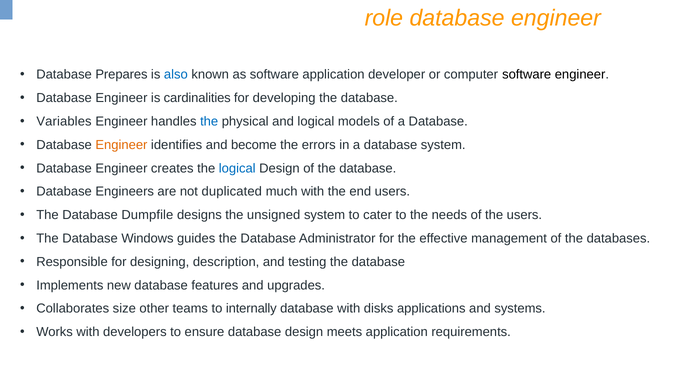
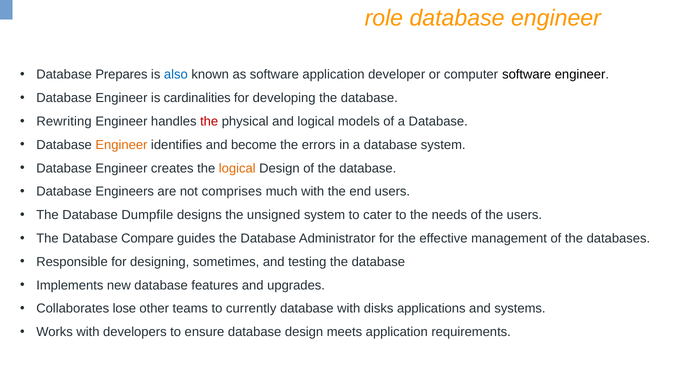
Variables: Variables -> Rewriting (64, 121)
the colour: blue -> red (209, 121)
logical colour: blue -> orange (237, 168)
duplicated: duplicated -> comprises (232, 192)
Windows: Windows -> Compare (147, 238)
description: description -> sometimes (226, 262)
size: size -> lose (124, 309)
internally: internally -> currently (251, 309)
